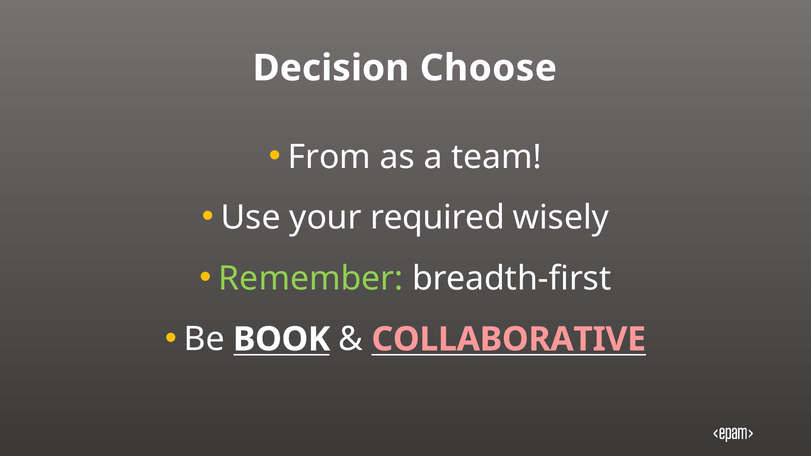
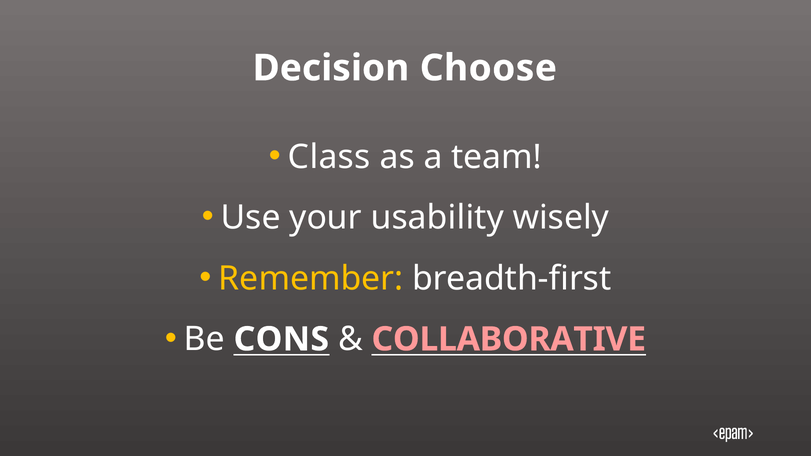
From: From -> Class (329, 157)
required: required -> usability (437, 218)
Remember colour: light green -> yellow (311, 279)
BOOK: BOOK -> CONS (281, 339)
